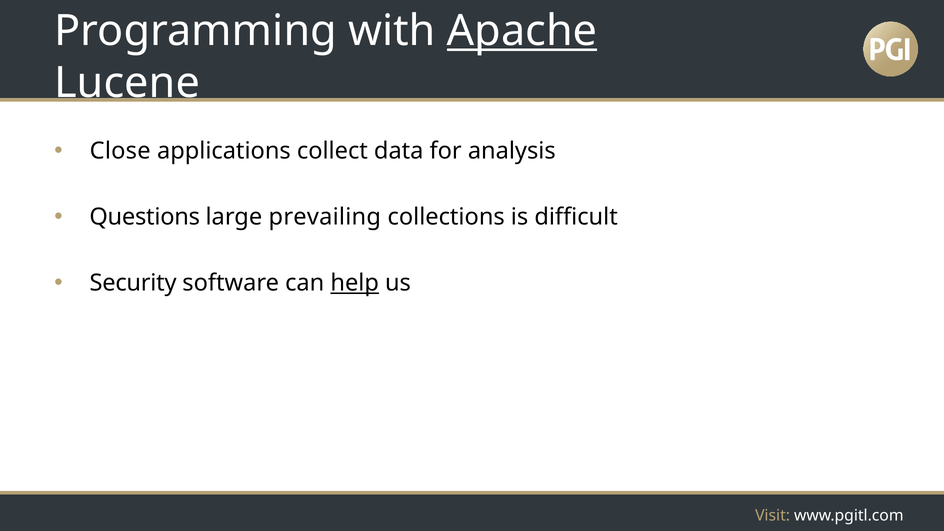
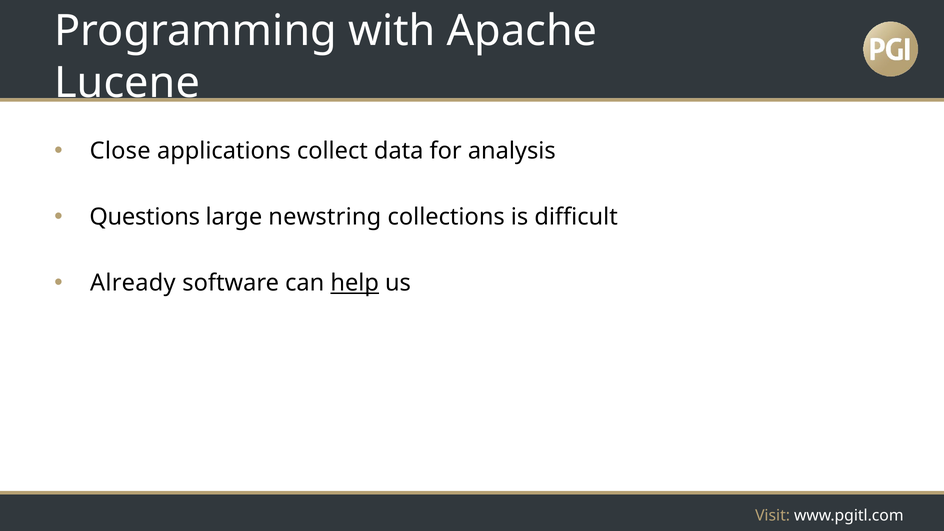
Apache underline: present -> none (522, 31)
prevailing: prevailing -> newstring (325, 217)
Security: Security -> Already (133, 283)
